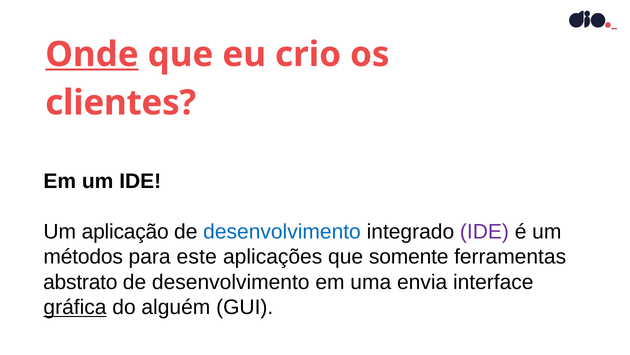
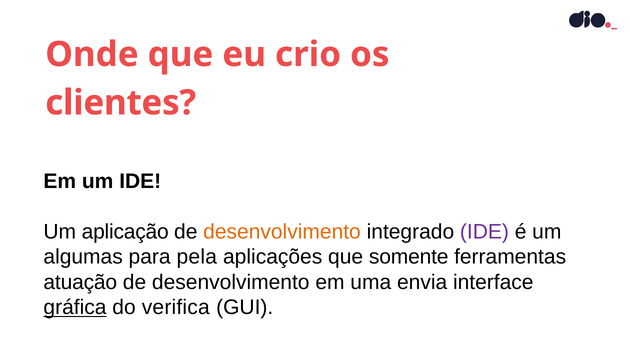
Onde underline: present -> none (92, 54)
desenvolvimento colour: blue -> orange (282, 231)
métodos: métodos -> algumas (83, 257)
este: este -> pela (197, 257)
abstrato: abstrato -> atuação (80, 282)
alguém: alguém -> verifica (176, 307)
